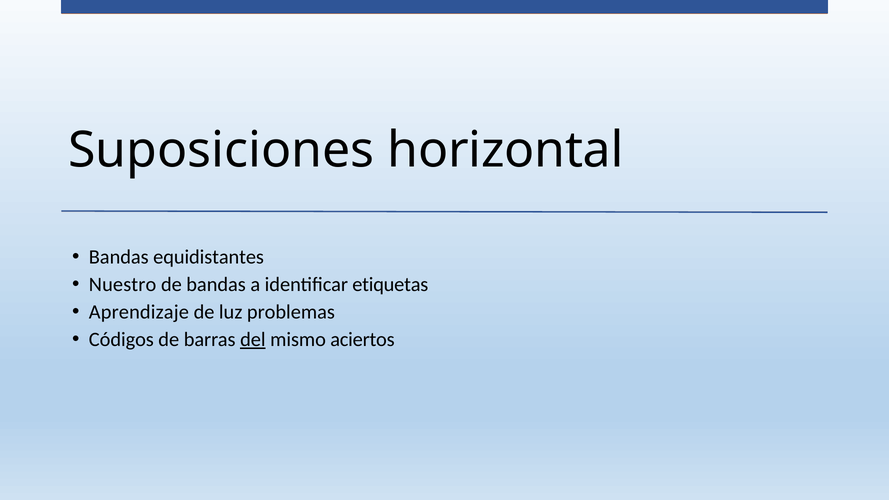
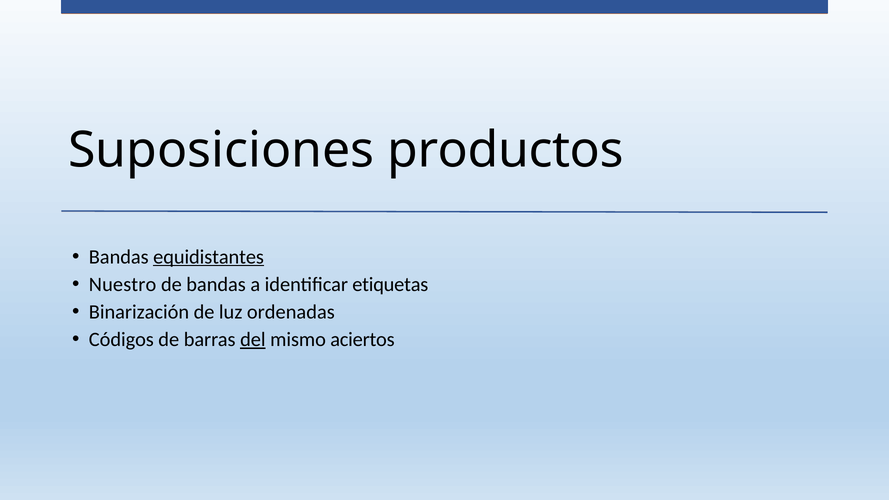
horizontal: horizontal -> productos (506, 150)
equidistantes underline: none -> present (209, 257)
Aprendizaje: Aprendizaje -> Binarización (139, 312)
problemas: problemas -> ordenadas (291, 312)
